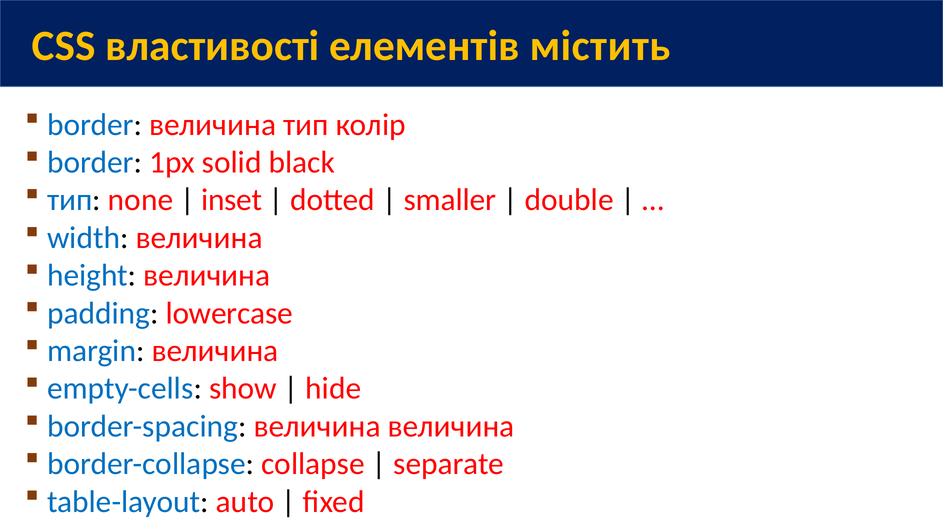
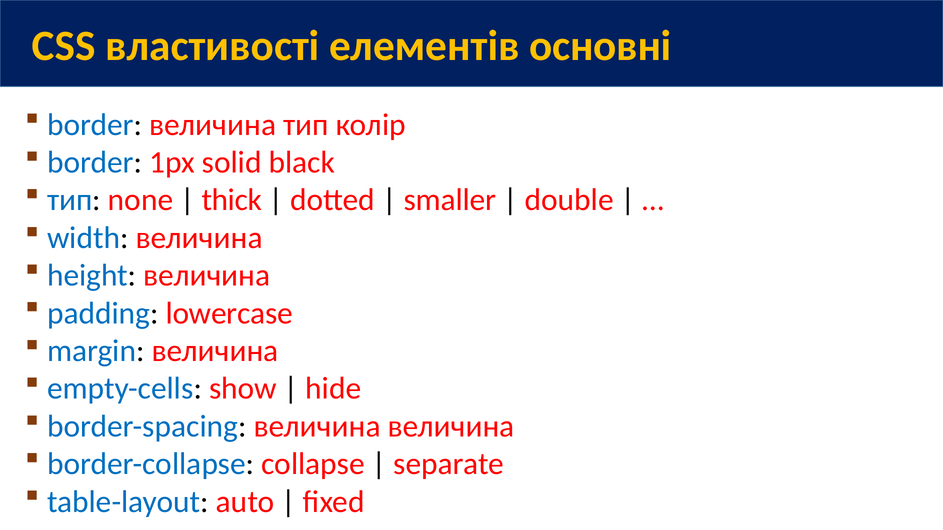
містить: містить -> основні (600, 46)
inset: inset -> thick (232, 200)
